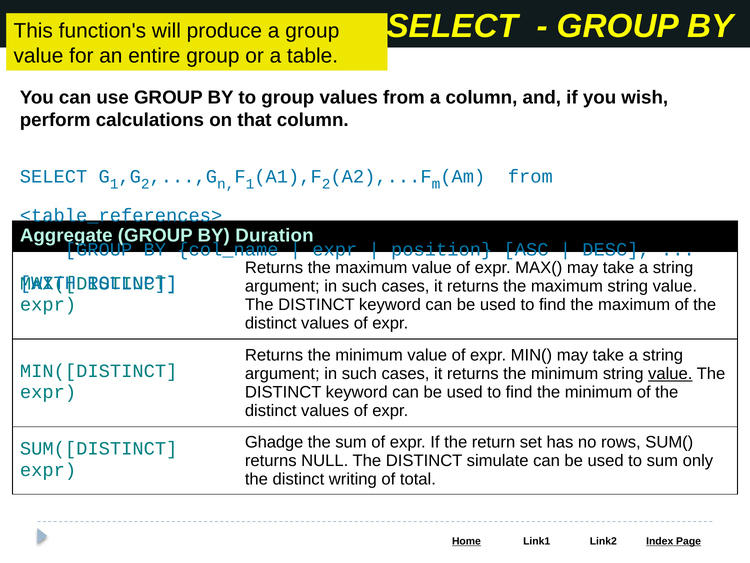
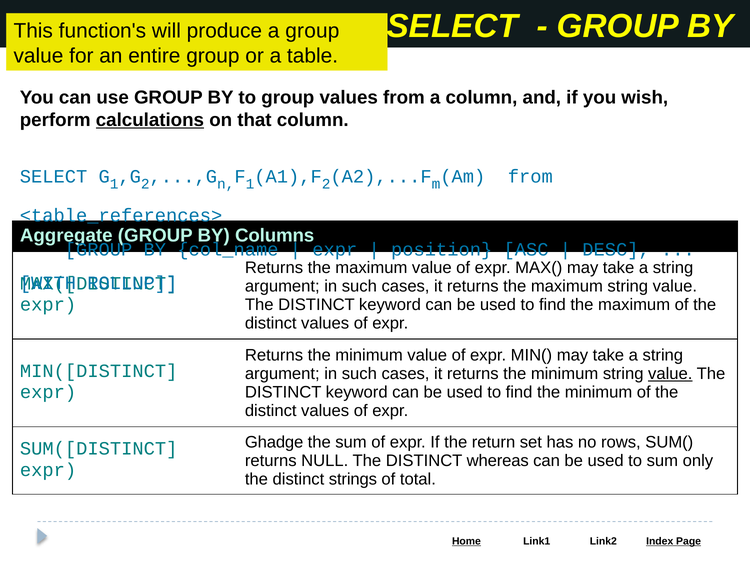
calculations underline: none -> present (150, 120)
Duration: Duration -> Columns (275, 235)
simulate: simulate -> whereas (498, 460)
writing: writing -> strings (353, 479)
